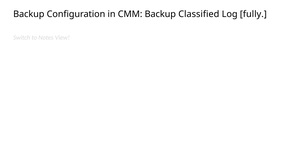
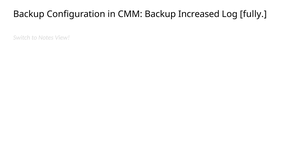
Classified: Classified -> Increased (199, 14)
